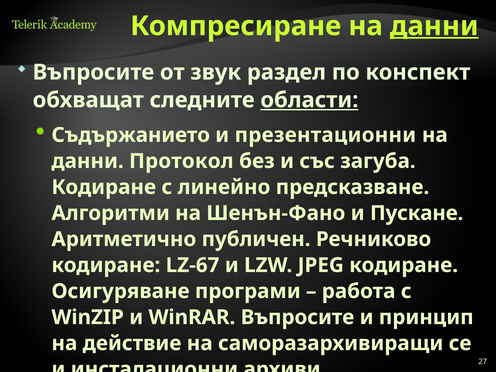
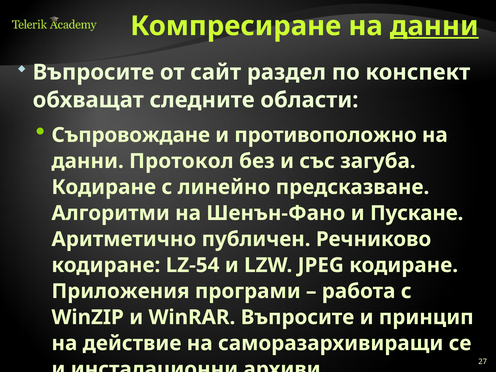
звук: звук -> сайт (216, 72)
области underline: present -> none (309, 100)
Съдържанието: Съдържанието -> Съпровождане (131, 135)
презентационни: презентационни -> противоположно (326, 135)
LZ-67: LZ-67 -> LZ-54 (193, 265)
Осигуряване: Осигуряване -> Приложения (121, 291)
